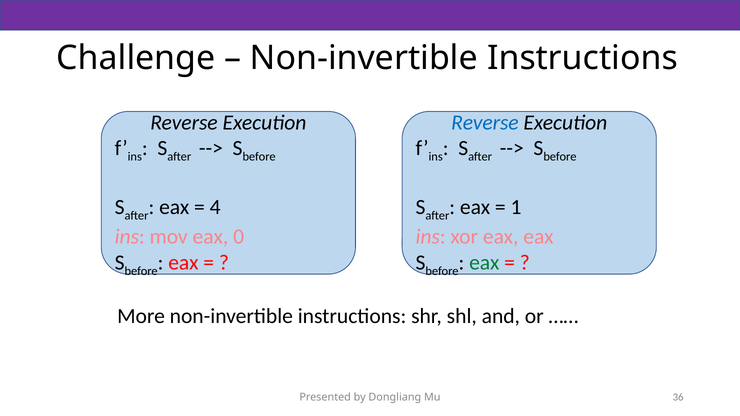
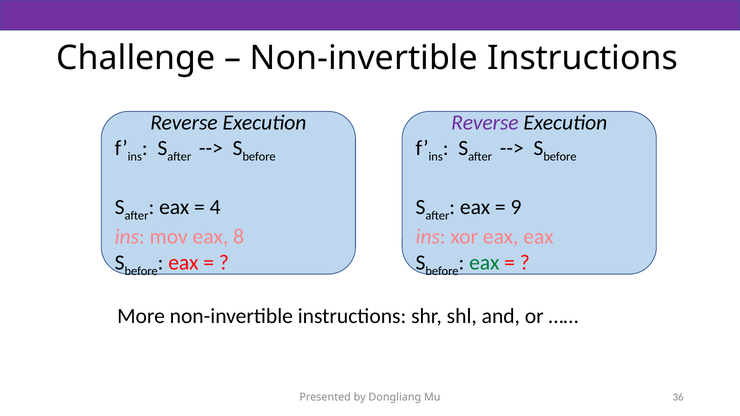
Reverse colour: blue -> purple (485, 122)
1: 1 -> 9 (516, 207)
0: 0 -> 8 (239, 237)
